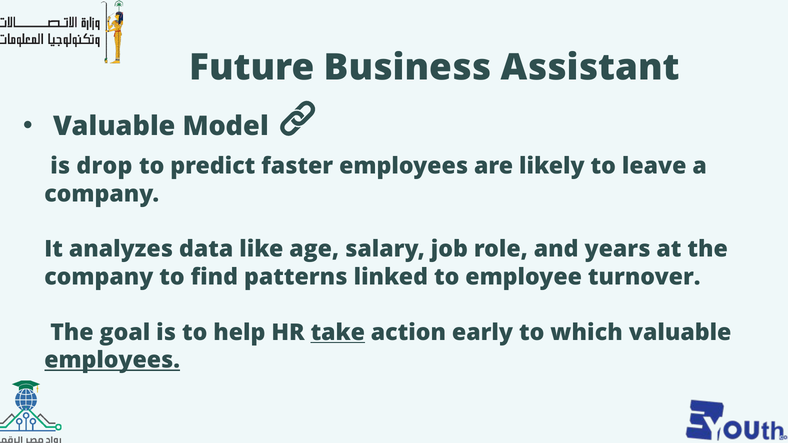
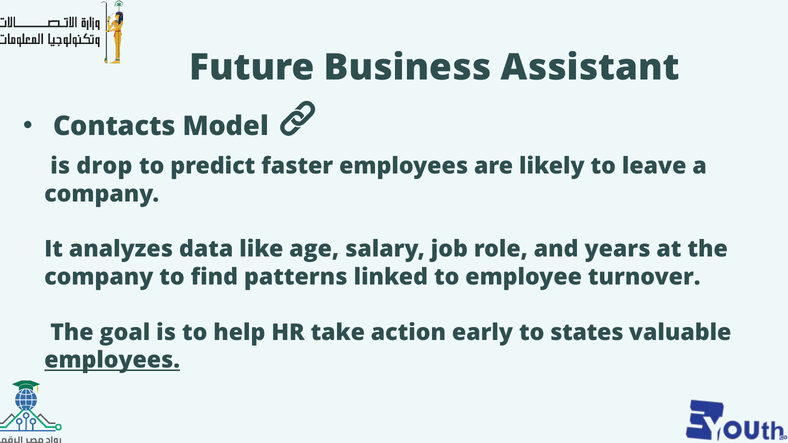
Valuable: Valuable -> Contacts (114, 126)
take underline: present -> none (338, 333)
which: which -> states (587, 333)
